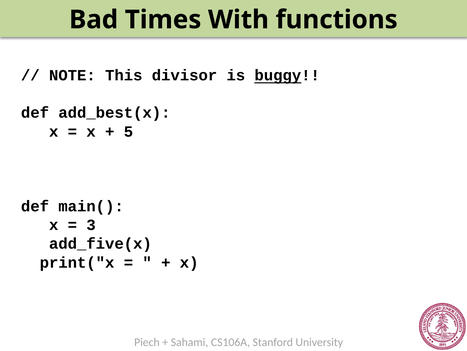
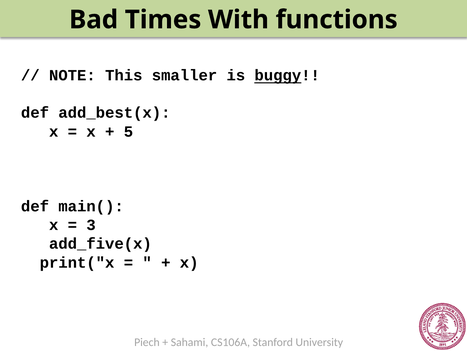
divisor: divisor -> smaller (185, 75)
